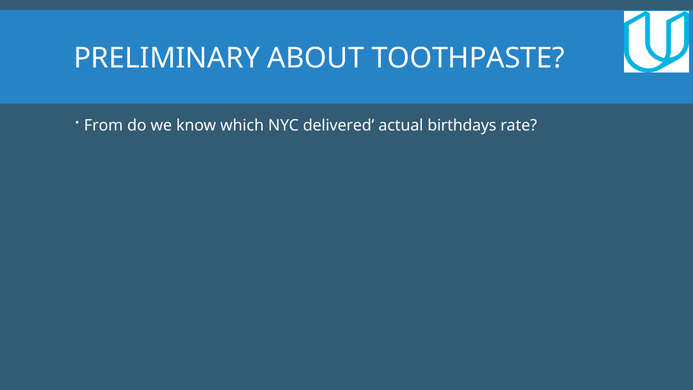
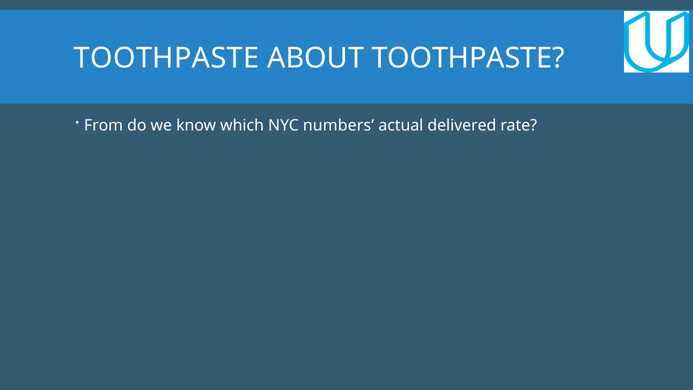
PRELIMINARY: PRELIMINARY -> TOOTHPASTE (167, 58)
delivered: delivered -> numbers (338, 125)
birthdays: birthdays -> delivered (462, 125)
